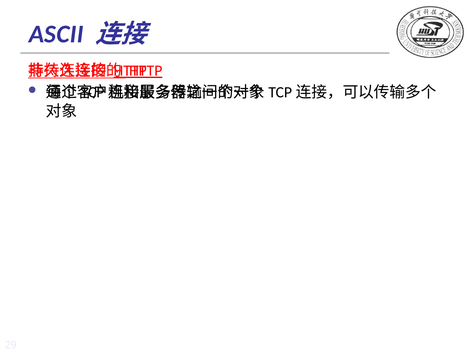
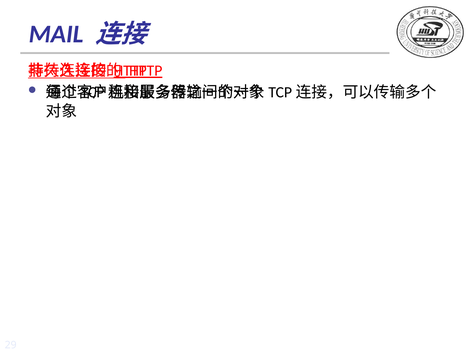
ASCII: ASCII -> MAIL (56, 34)
